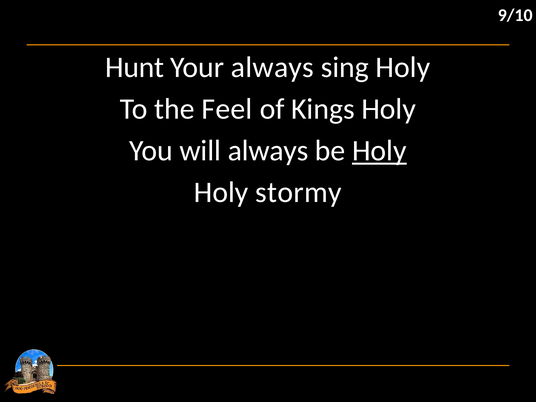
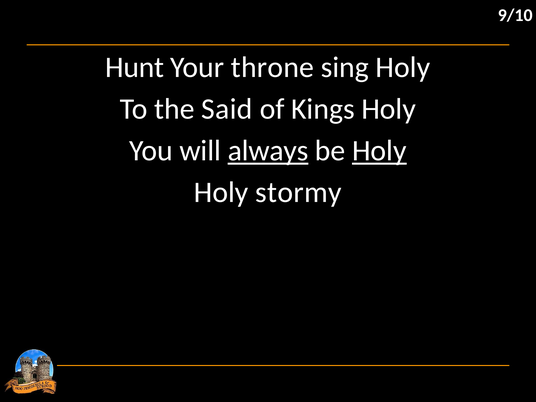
Your always: always -> throne (272, 67)
Feel: Feel -> Said (227, 109)
always underline: none -> present (268, 151)
